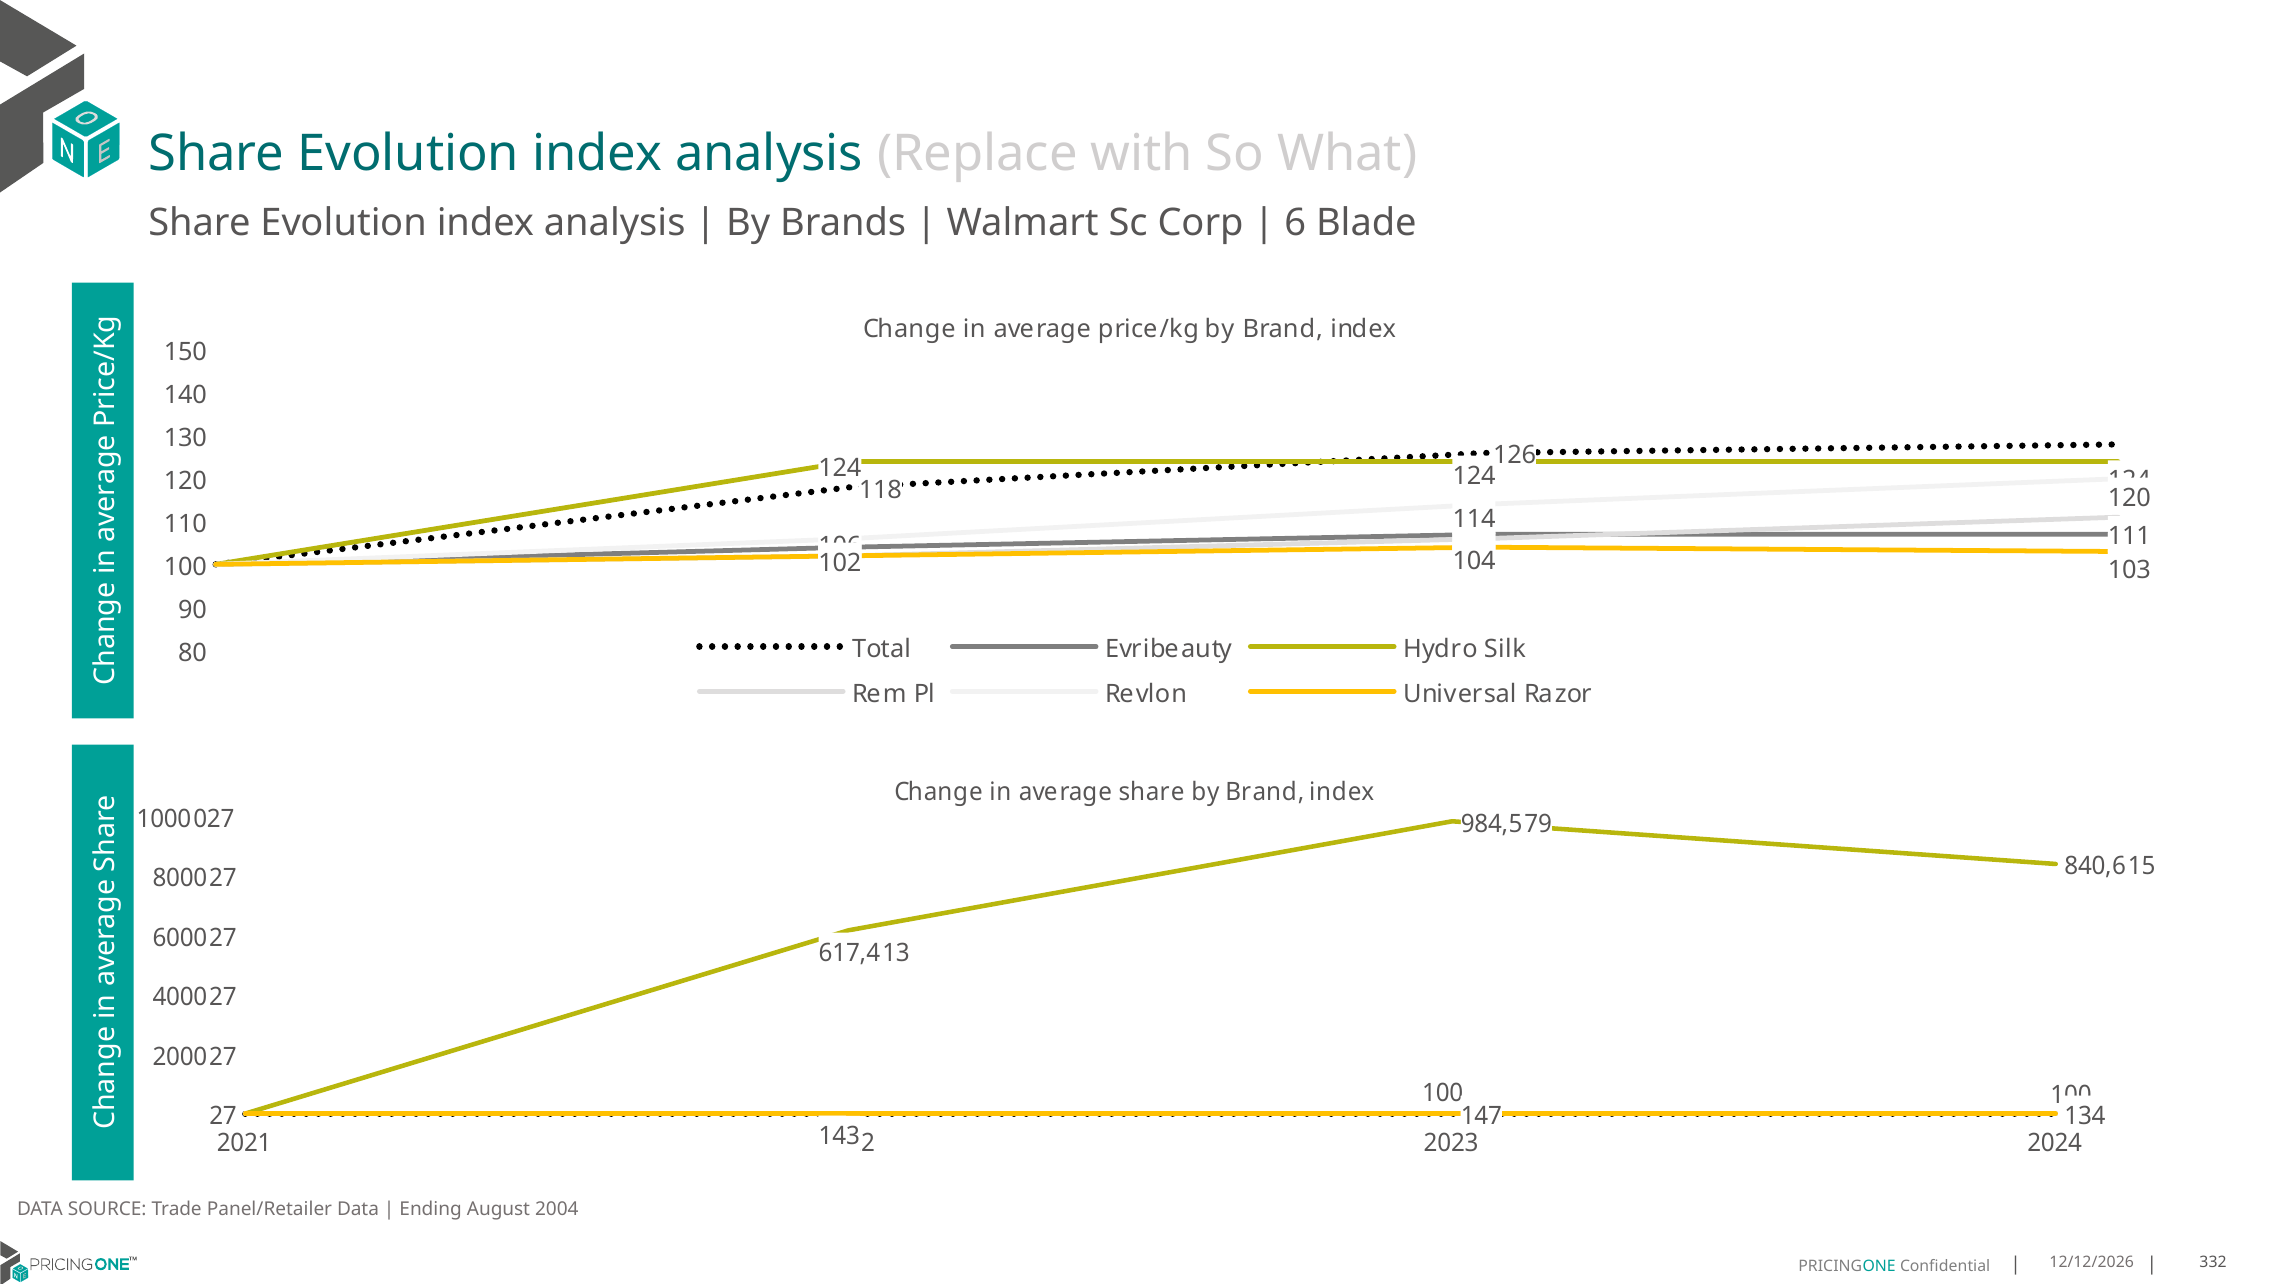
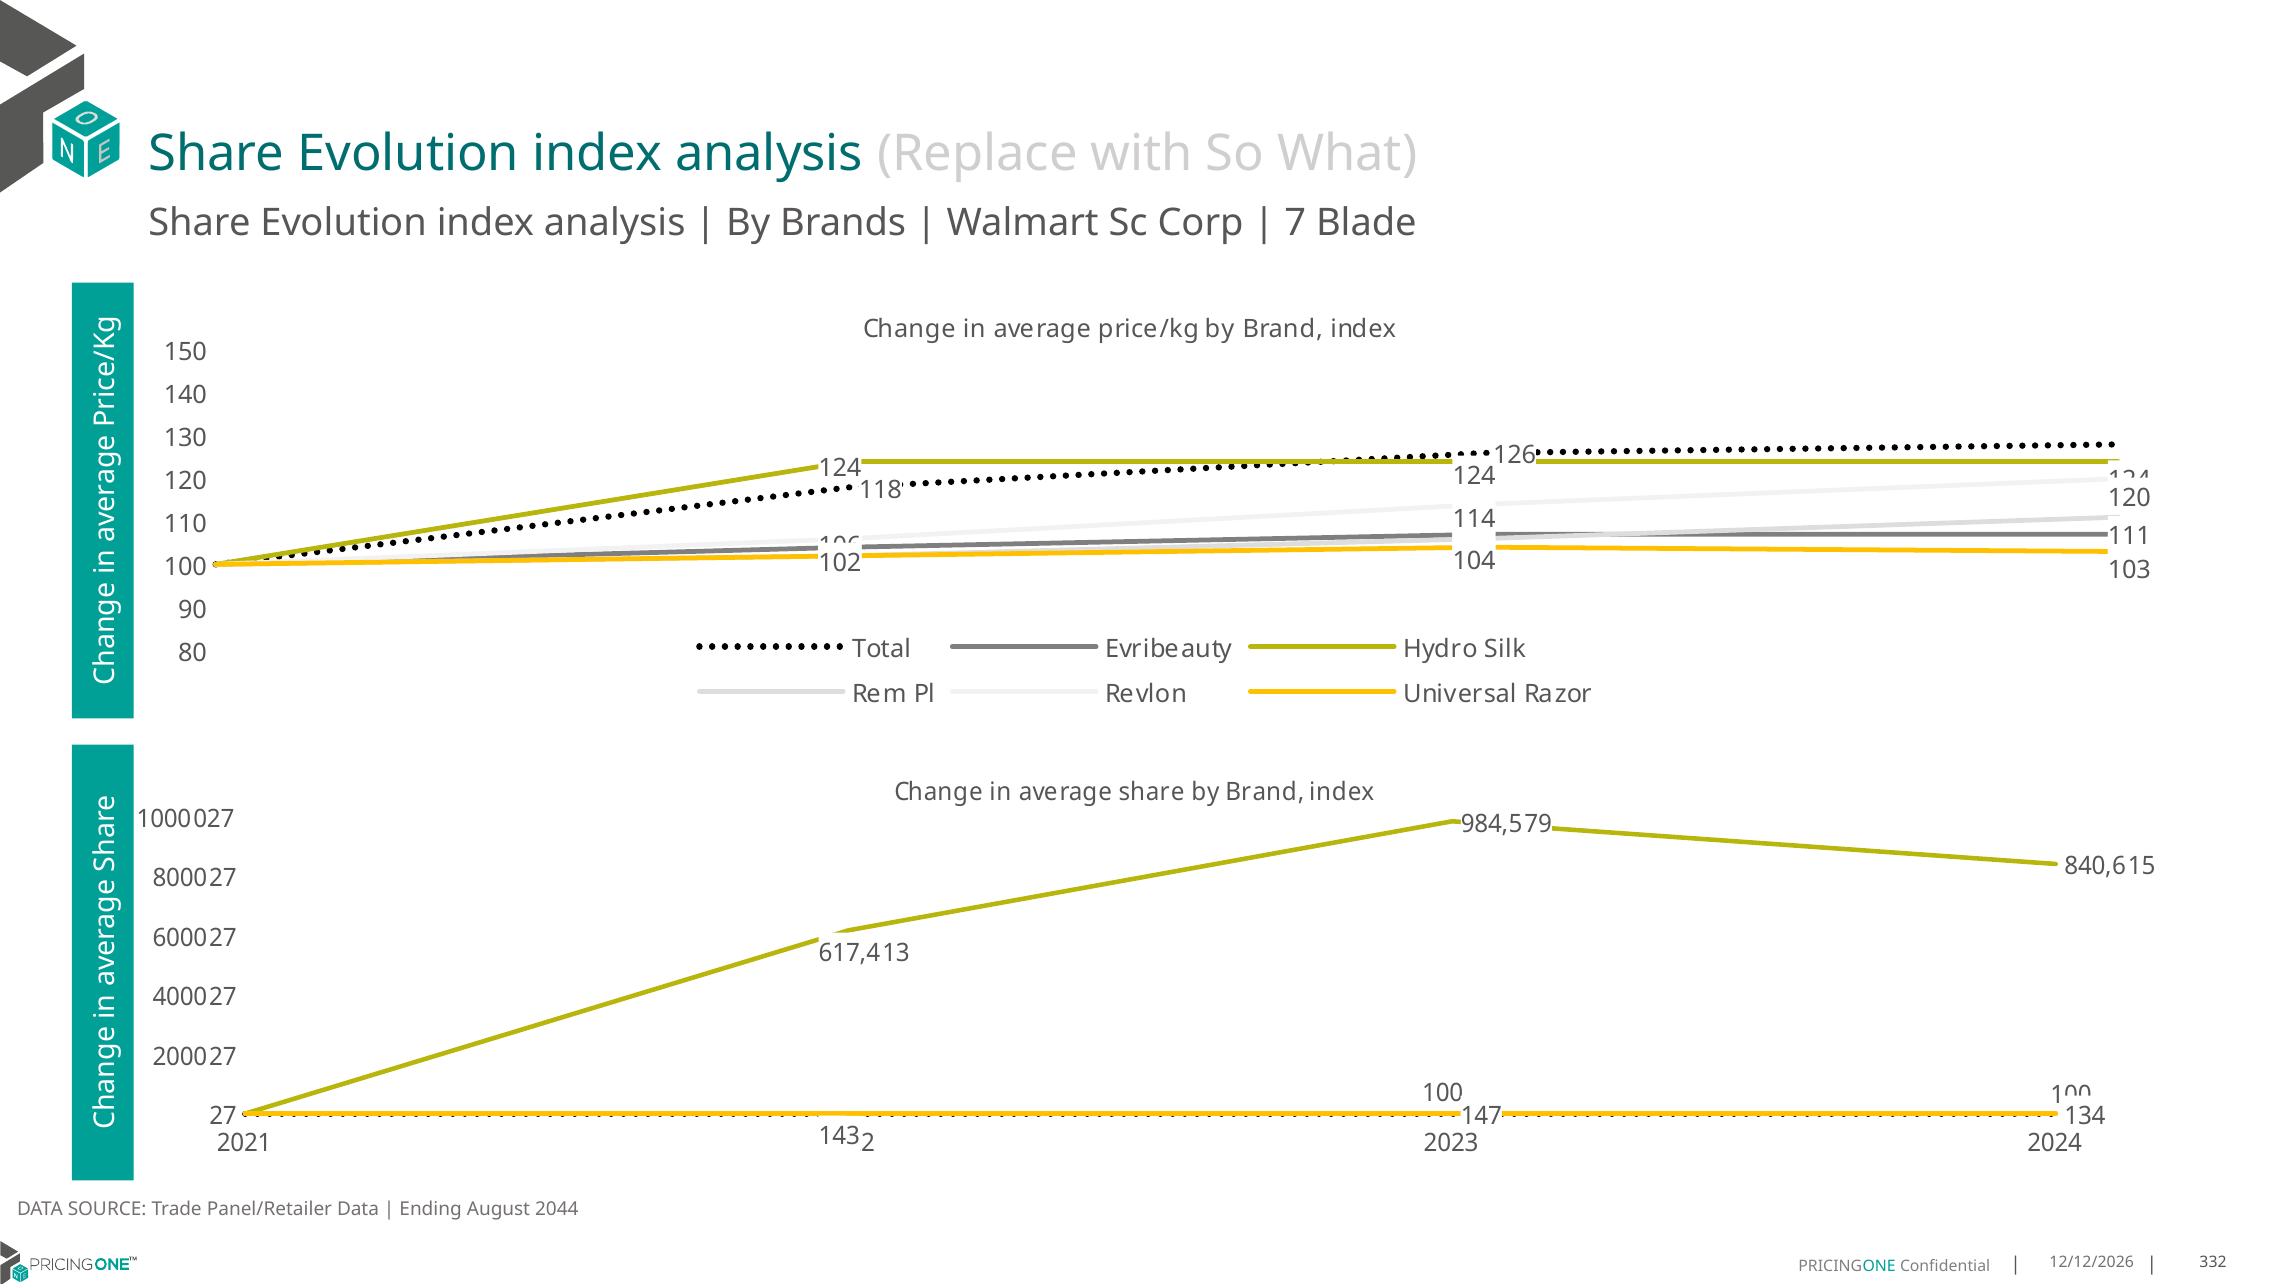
6: 6 -> 7 (1295, 223)
2004: 2004 -> 2044 (557, 1210)
